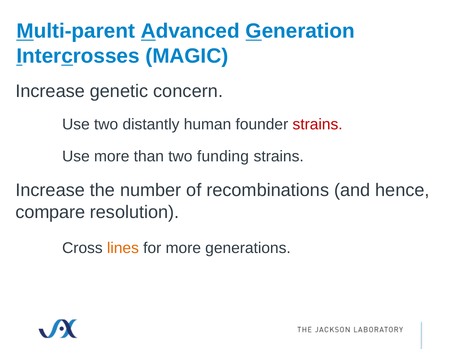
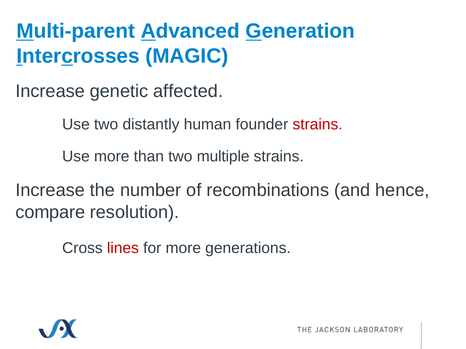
concern: concern -> affected (188, 91)
funding: funding -> multiple (223, 157)
lines colour: orange -> red (123, 248)
